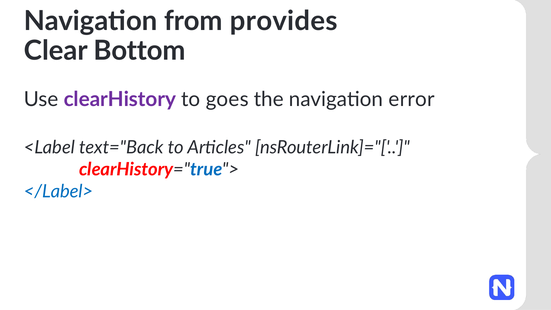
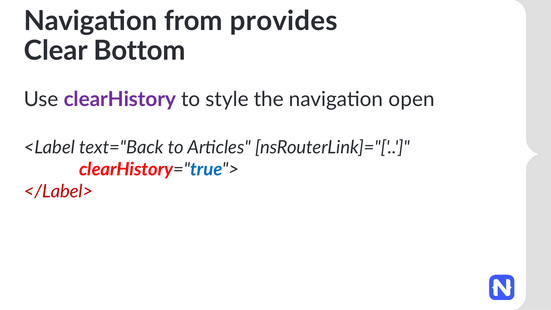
goes: goes -> style (227, 99)
error: error -> open (412, 99)
</Label> colour: blue -> red (59, 191)
